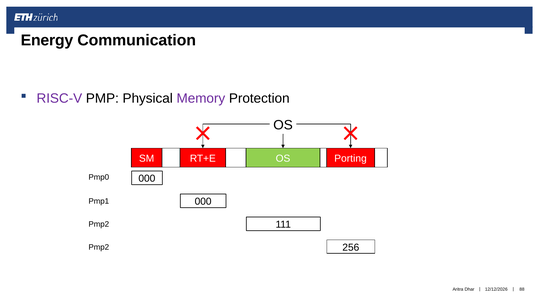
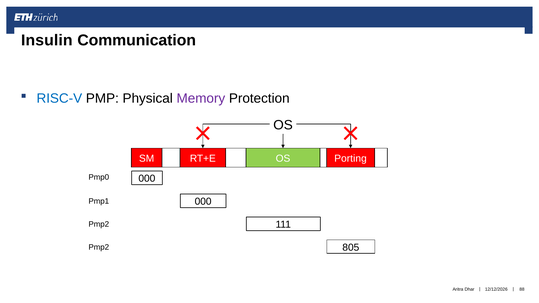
Energy: Energy -> Insulin (47, 40)
RISC-V colour: purple -> blue (59, 99)
256: 256 -> 805 (351, 248)
